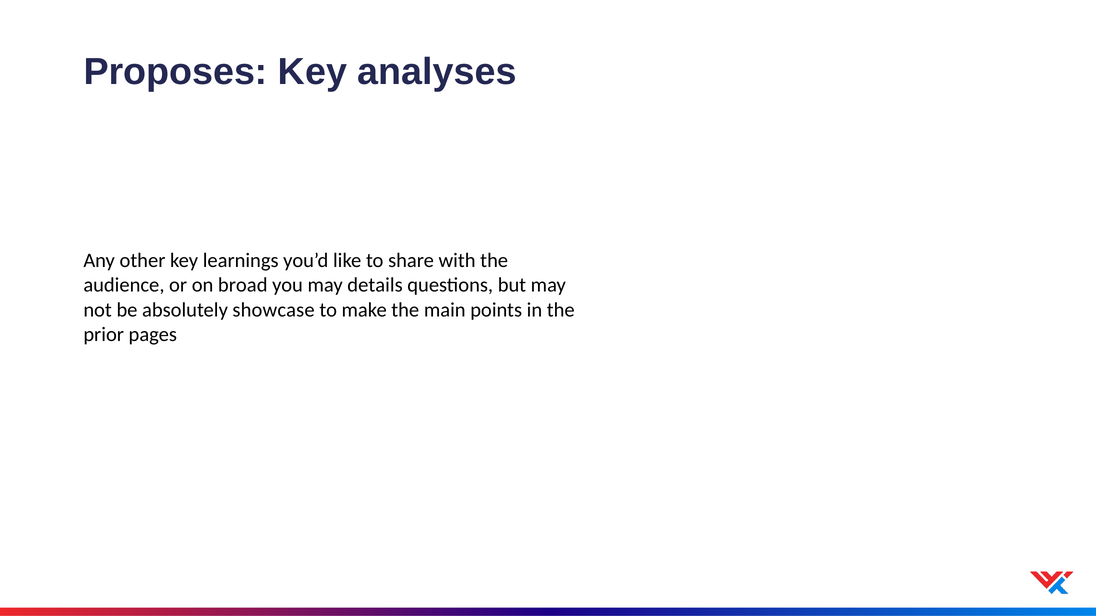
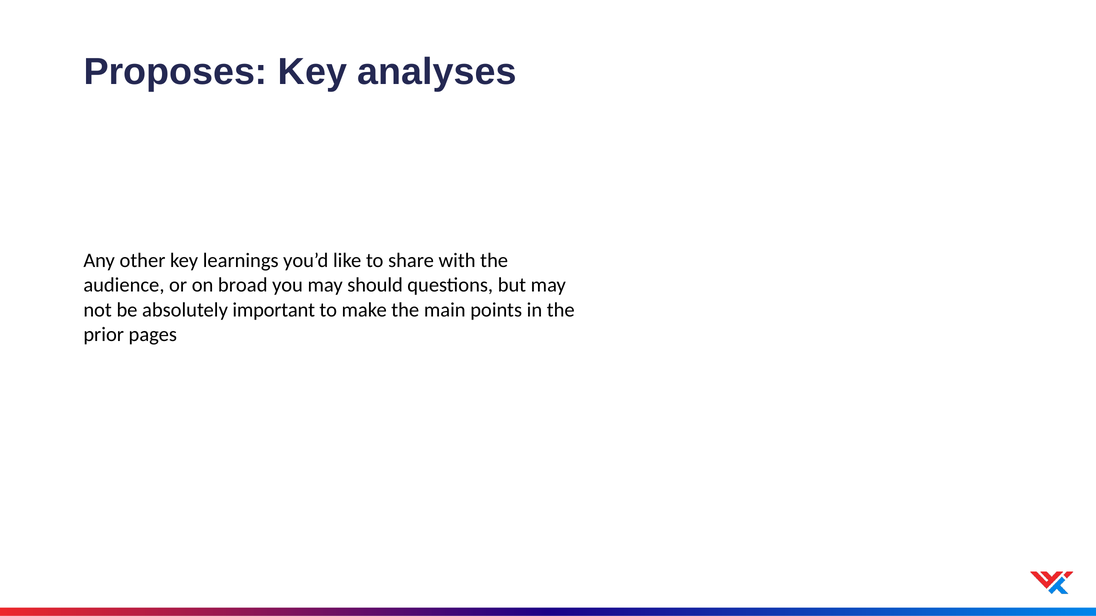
details: details -> should (375, 285)
showcase: showcase -> important (274, 310)
